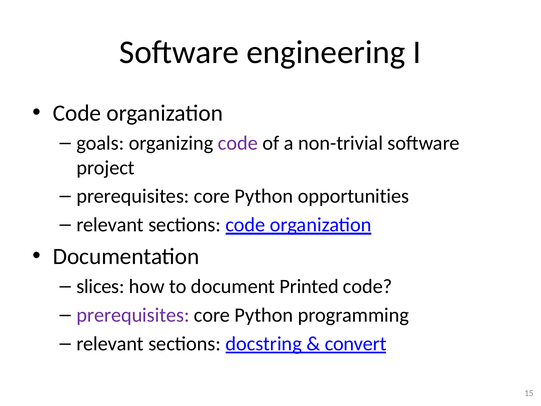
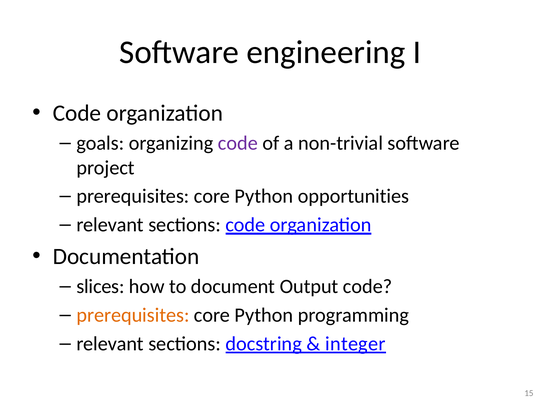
Printed: Printed -> Output (309, 286)
prerequisites colour: purple -> orange (133, 315)
convert: convert -> integer (355, 344)
